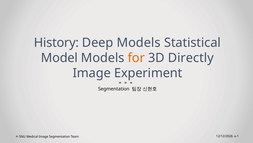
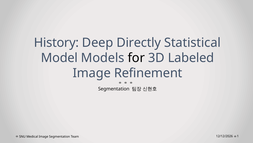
Deep Models: Models -> Directly (139, 42)
for colour: orange -> black (136, 58)
Directly: Directly -> Labeled (191, 58)
Experiment: Experiment -> Refinement (148, 73)
